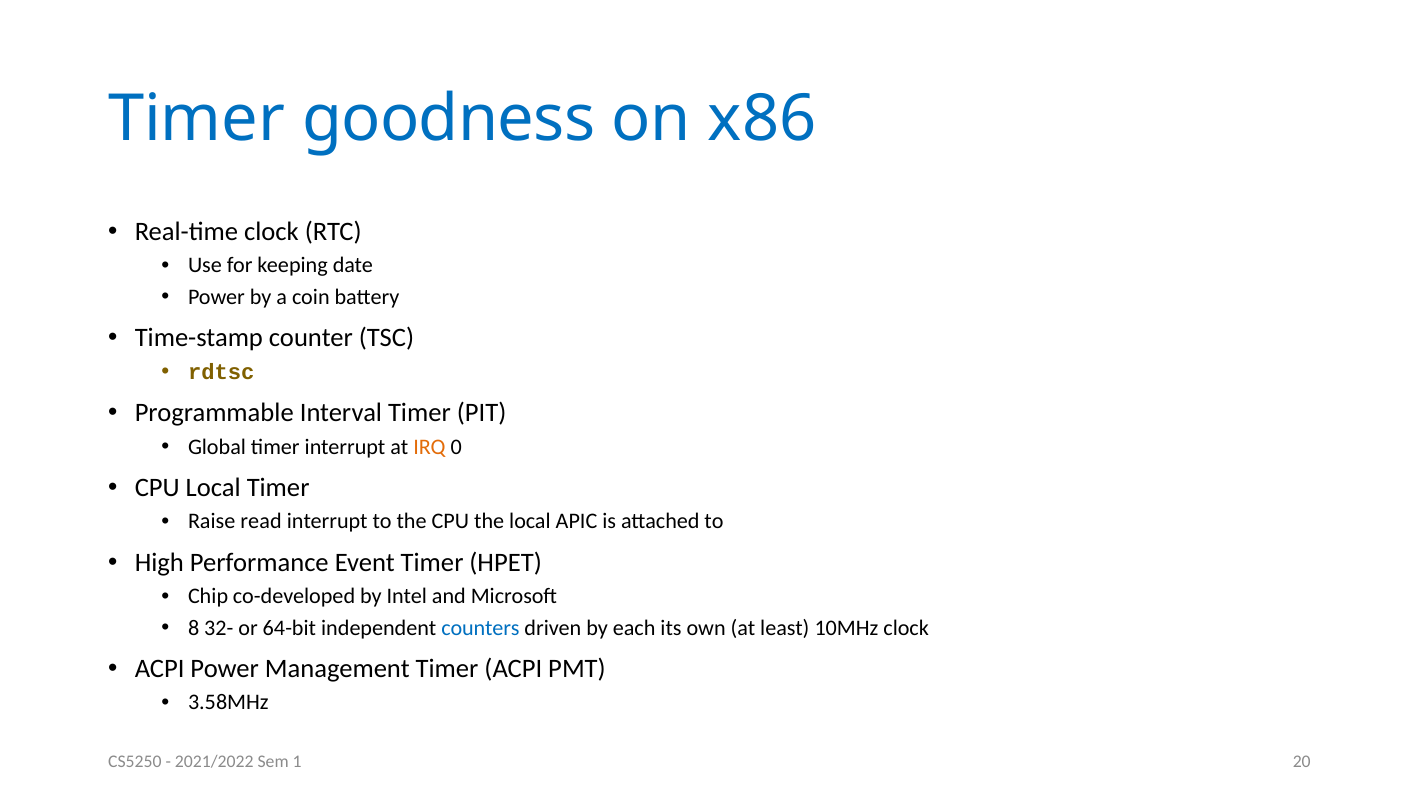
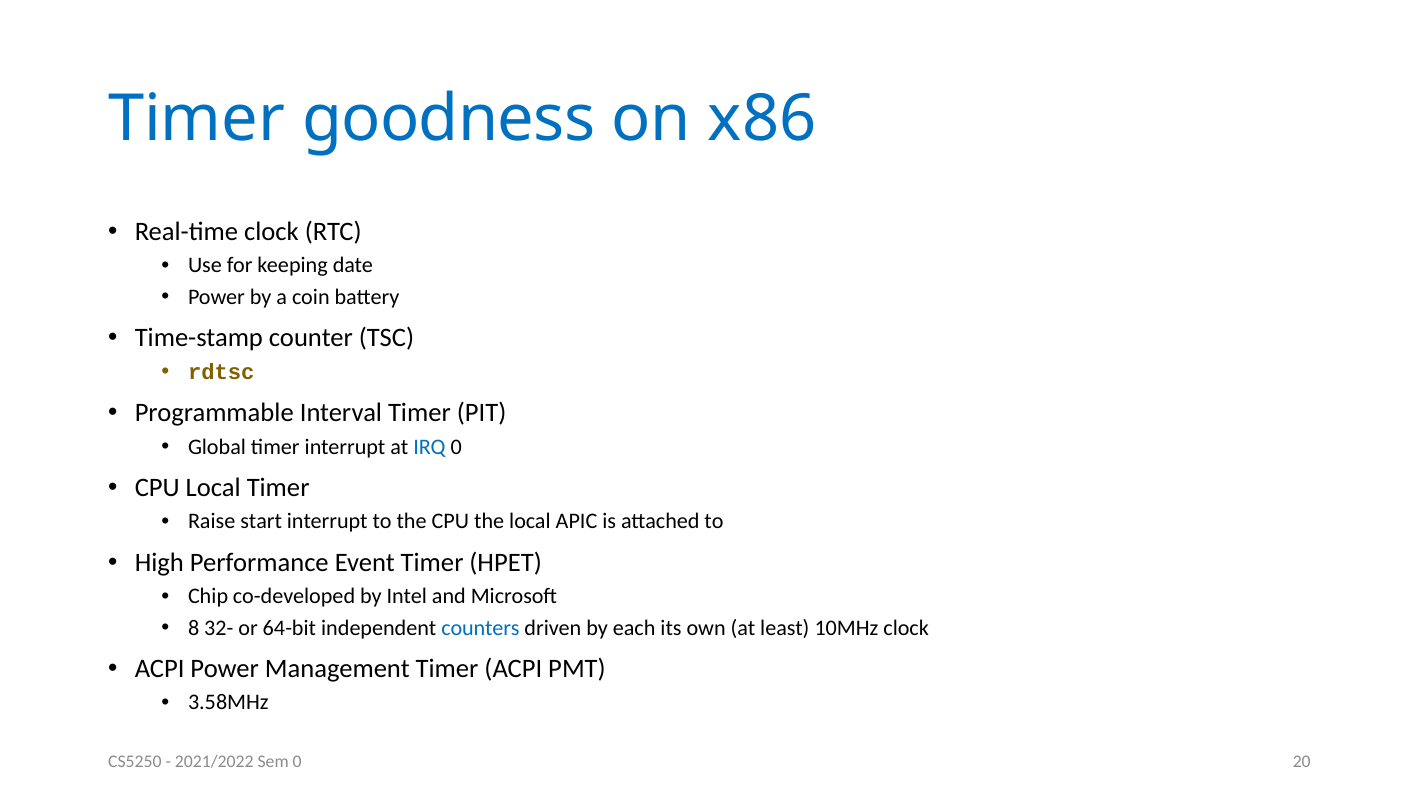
IRQ colour: orange -> blue (429, 447)
read: read -> start (261, 522)
Sem 1: 1 -> 0 (297, 762)
